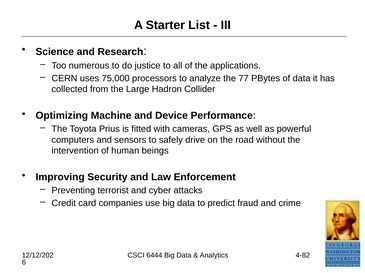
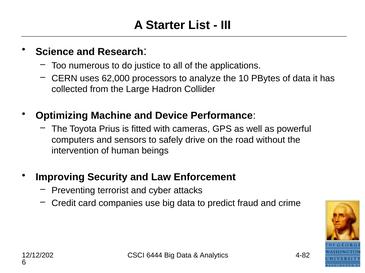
75,000: 75,000 -> 62,000 (116, 79)
77: 77 -> 10 (244, 79)
